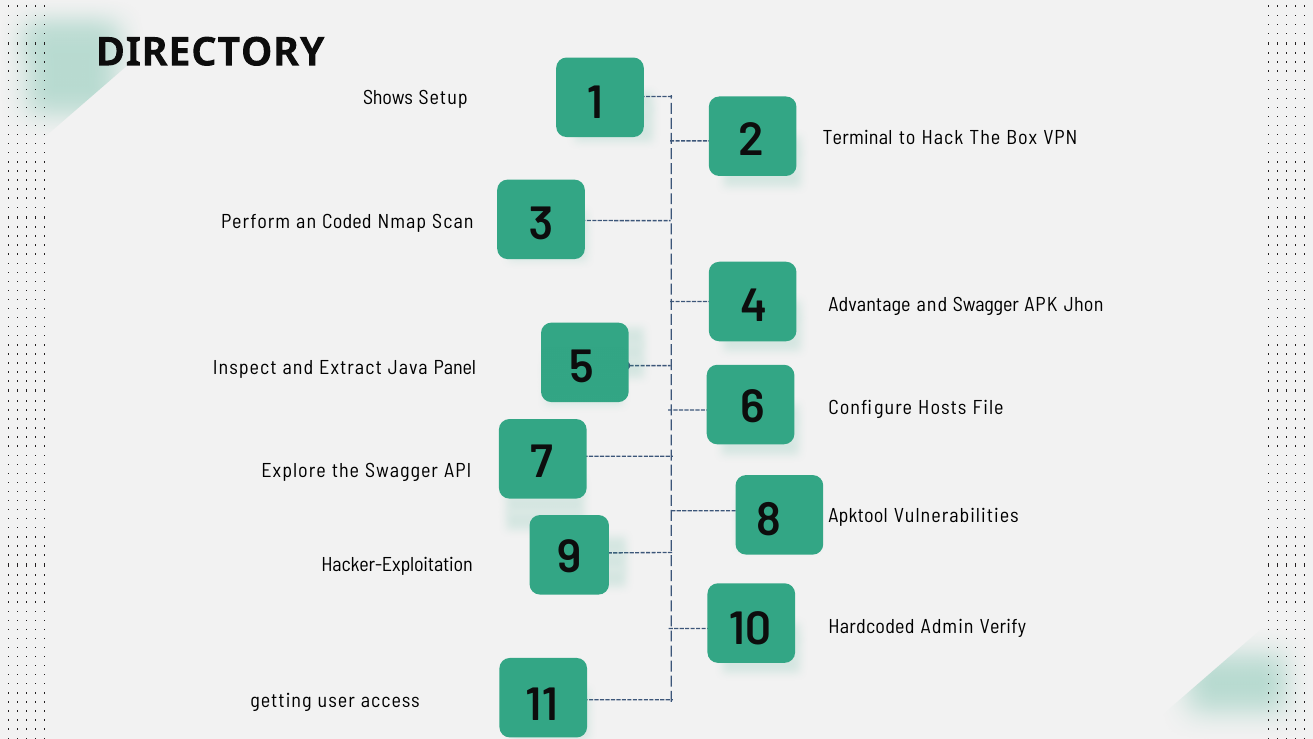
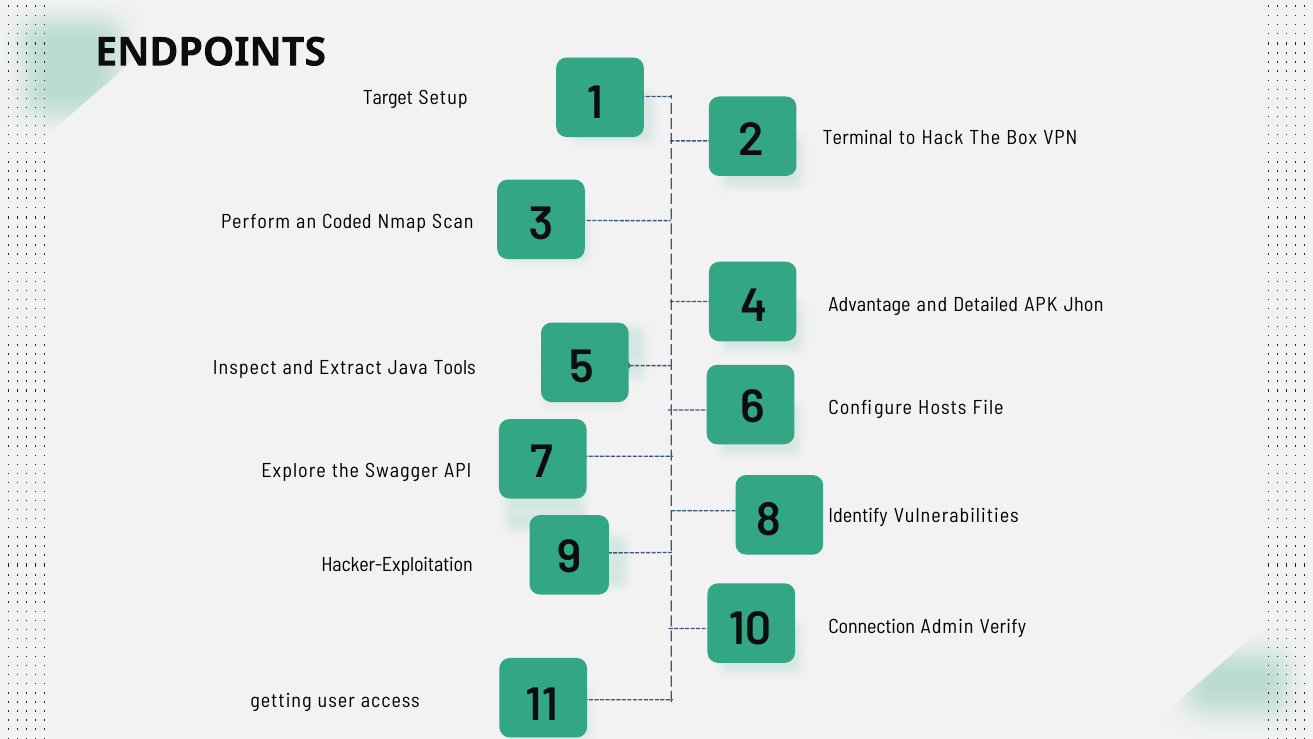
DIRECTORY: DIRECTORY -> ENDPOINTS (211, 52)
Shows: Shows -> Target (388, 98)
and Swagger: Swagger -> Detailed (986, 304)
Panel: Panel -> Tools (455, 368)
Apktool: Apktool -> Identify (858, 516)
Hardcoded: Hardcoded -> Connection (872, 627)
